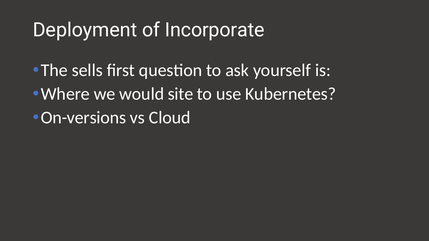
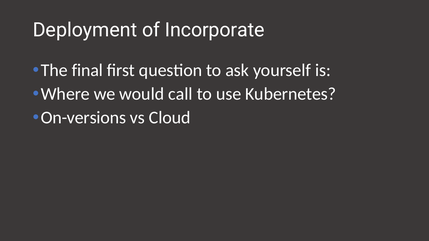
sells: sells -> final (87, 70)
site: site -> call (180, 94)
